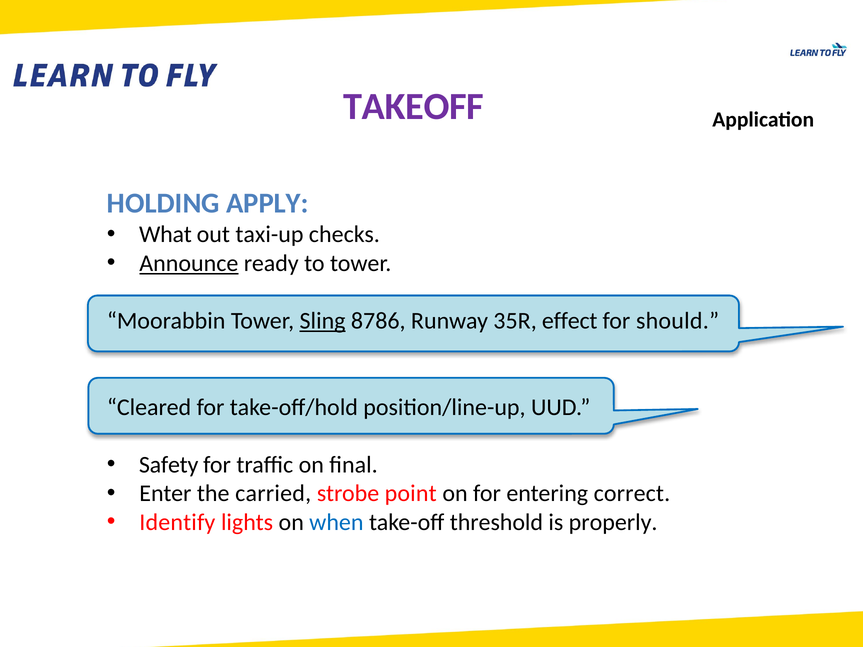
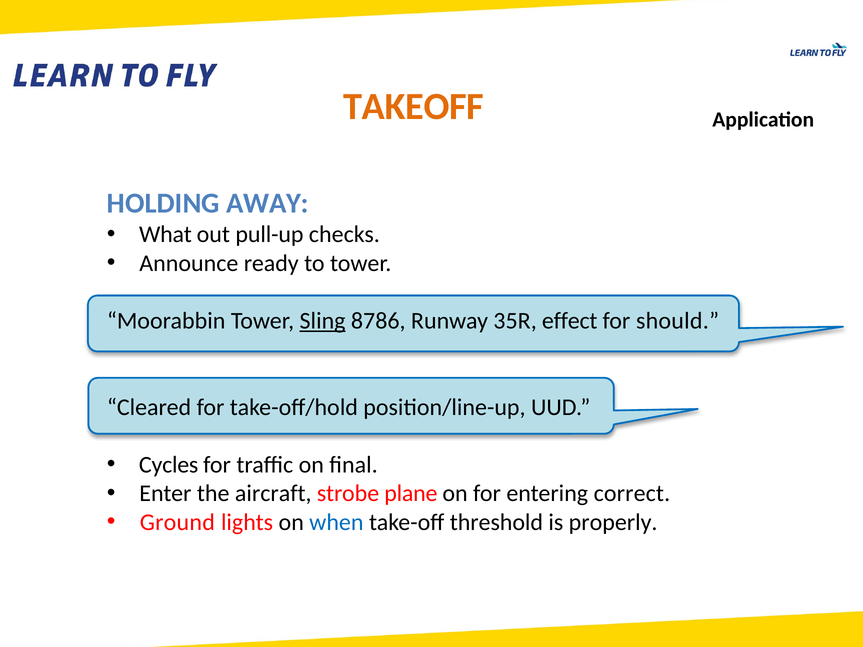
TAKEOFF colour: purple -> orange (414, 107)
APPLY: APPLY -> AWAY (268, 203)
taxi-up: taxi-up -> pull-up (270, 235)
Announce underline: present -> none (189, 263)
Safety: Safety -> Cycles (169, 465)
carried: carried -> aircraft (273, 494)
point: point -> plane (411, 494)
Identify: Identify -> Ground (177, 522)
